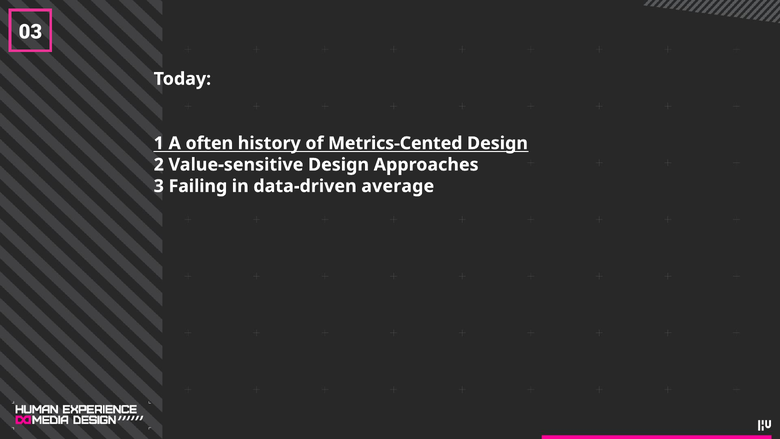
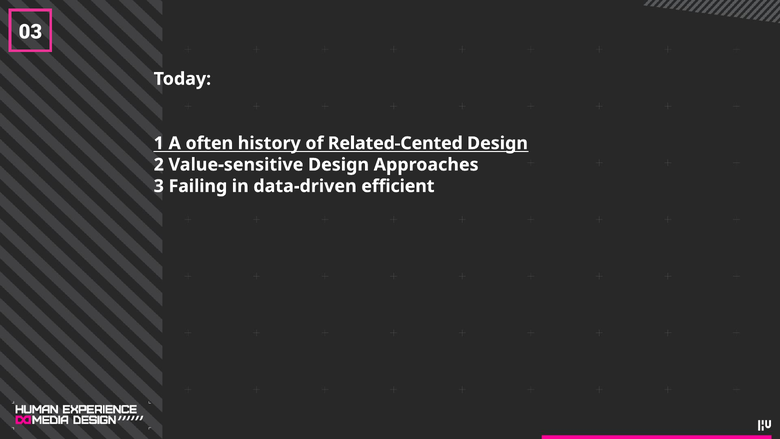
Metrics-Cented: Metrics-Cented -> Related-Cented (395, 143)
average: average -> efficient (398, 186)
